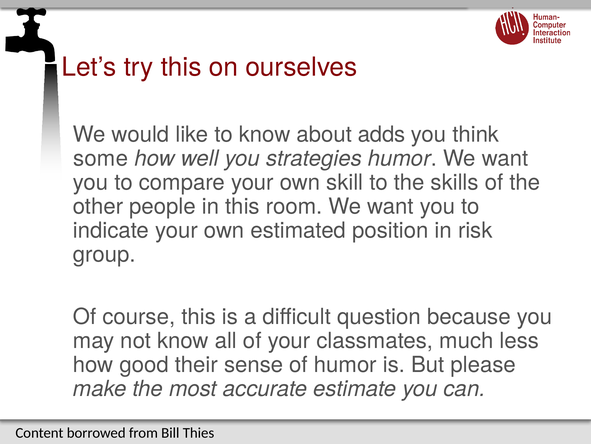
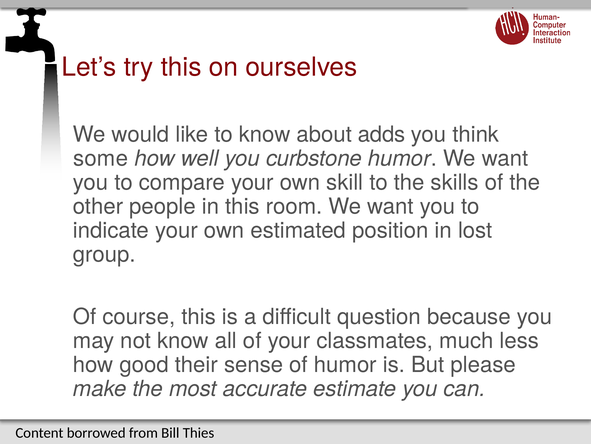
strategies: strategies -> curbstone (314, 158)
risk: risk -> lost (475, 230)
